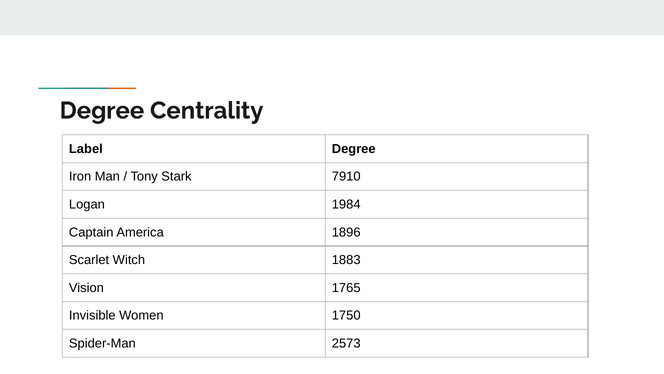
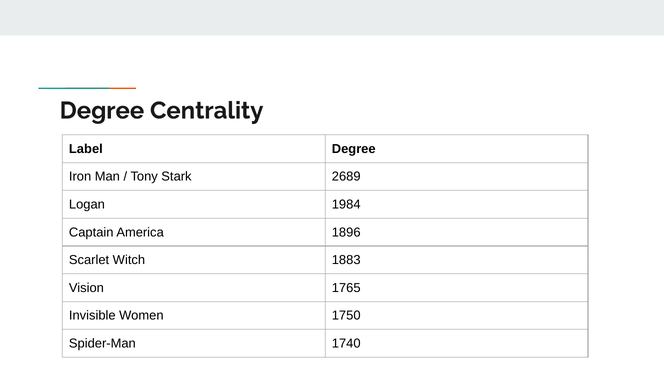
7910: 7910 -> 2689 (346, 176)
2573: 2573 -> 1740 (346, 343)
